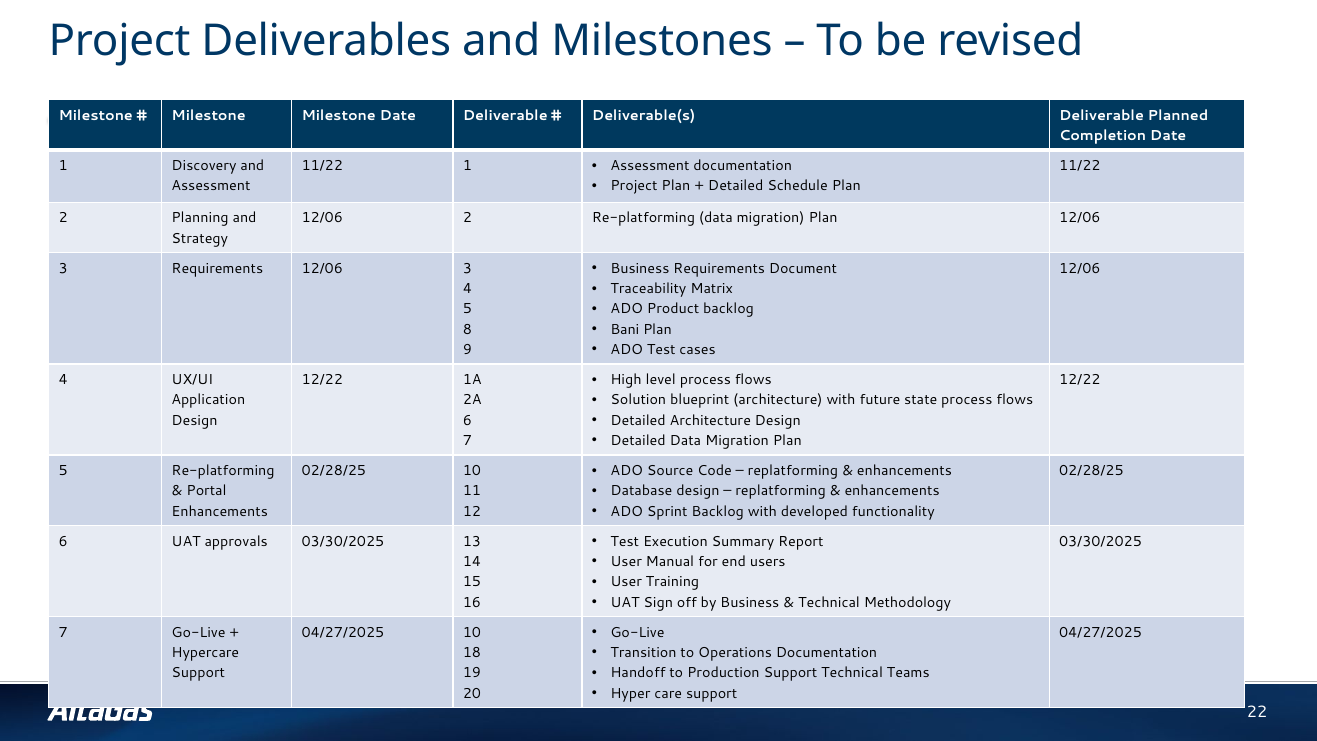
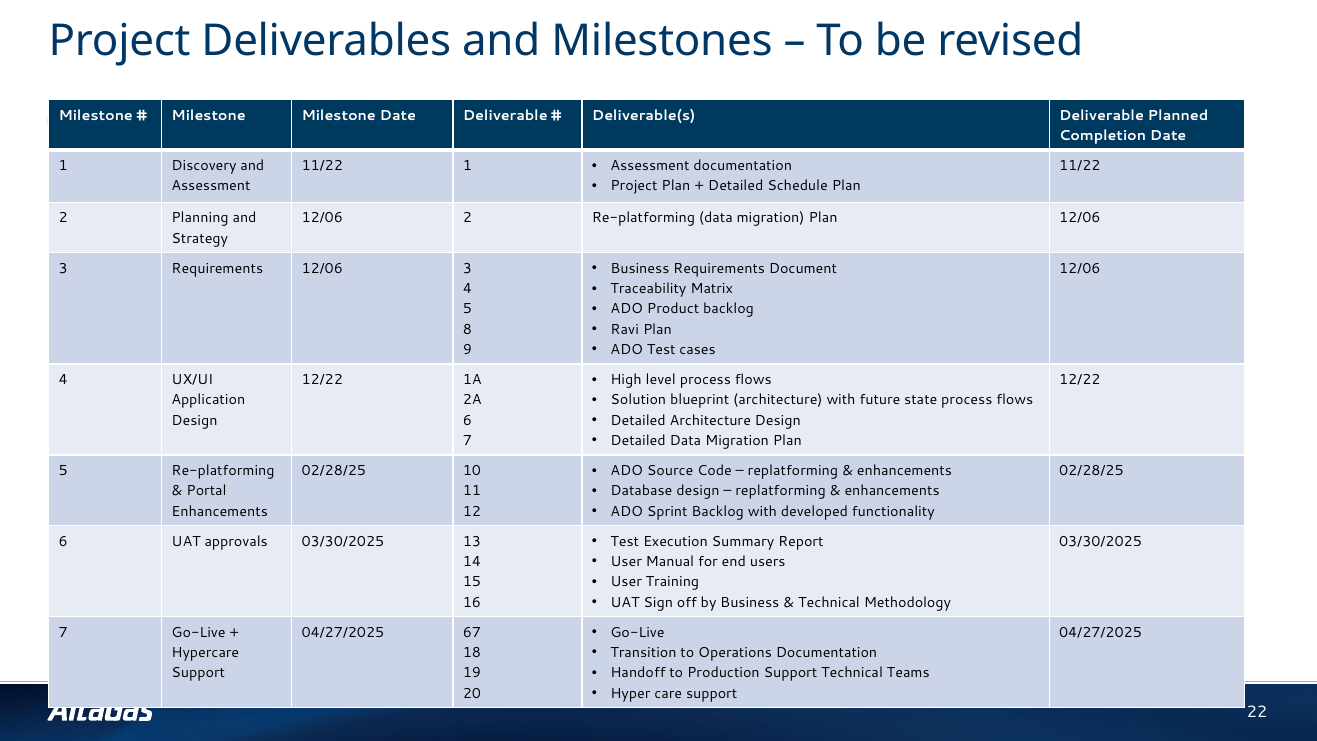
Bani: Bani -> Ravi (625, 329)
04/27/2025 10: 10 -> 67 (472, 632)
